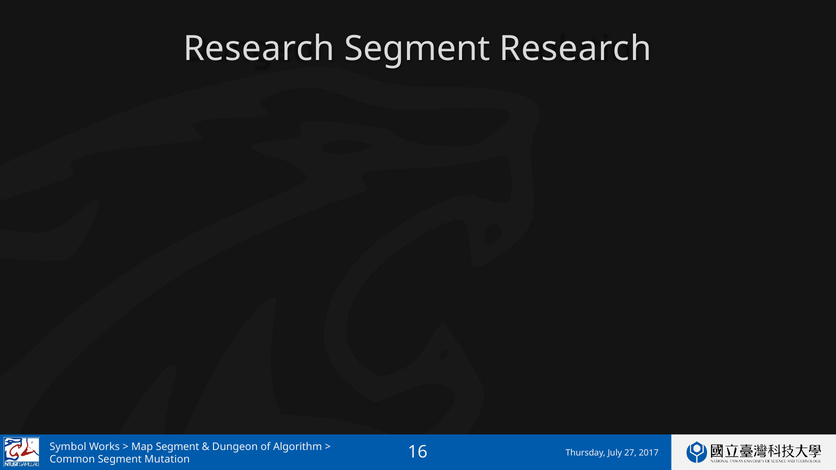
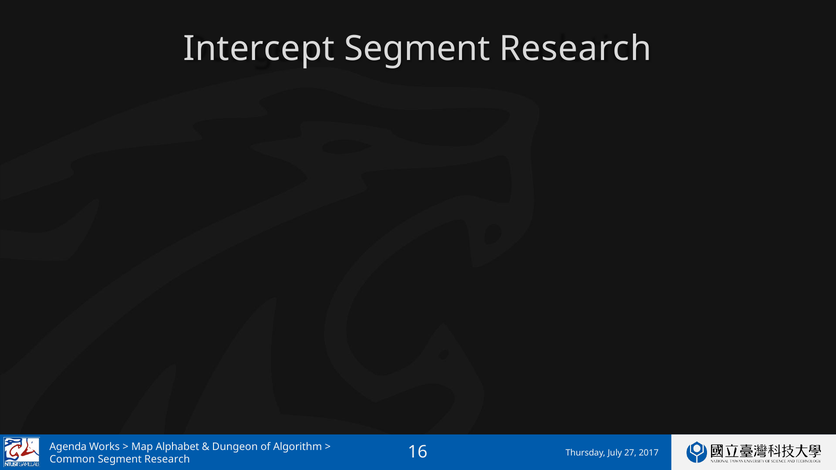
Research: Research -> Intercept (259, 49)
Symbol: Symbol -> Agenda (68, 447)
Map Segment: Segment -> Alphabet (177, 447)
Mutation: Mutation -> Research (167, 459)
